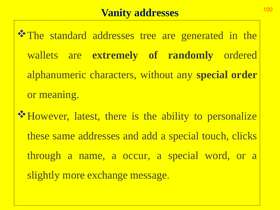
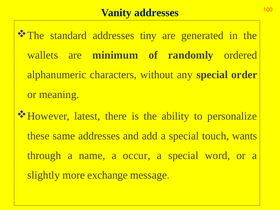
tree: tree -> tiny (148, 36)
extremely: extremely -> minimum (115, 55)
clicks: clicks -> wants (245, 136)
